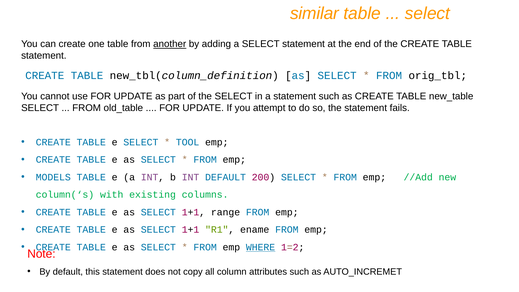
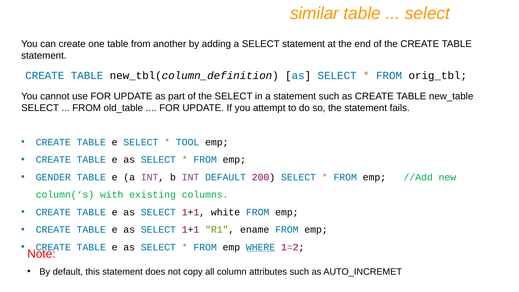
another underline: present -> none (170, 44)
MODELS: MODELS -> GENDER (53, 177)
range: range -> white (226, 212)
